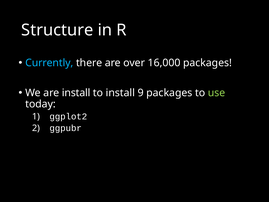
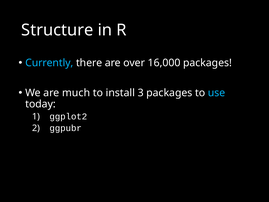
are install: install -> much (76, 93)
9: 9 -> 3 (141, 93)
use colour: light green -> light blue (217, 93)
